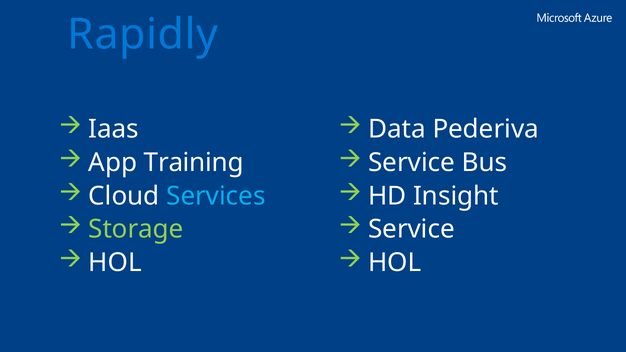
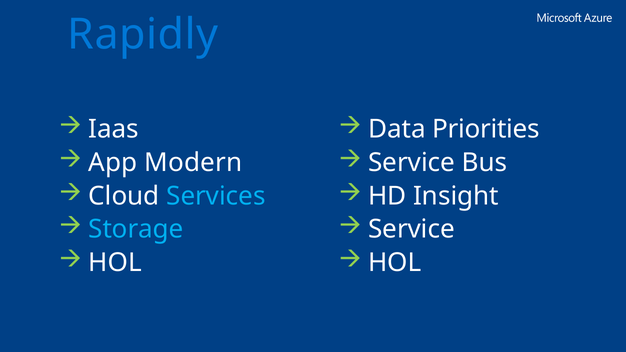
Pederiva: Pederiva -> Priorities (486, 129)
Training: Training -> Modern (193, 163)
Storage colour: light green -> light blue (136, 229)
